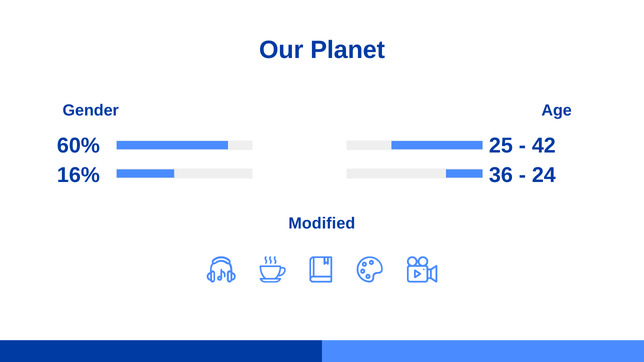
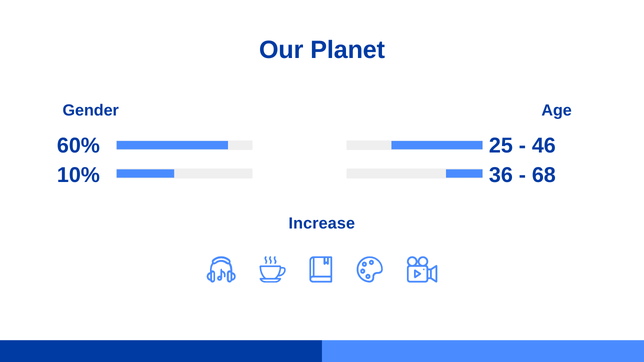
42: 42 -> 46 (544, 146)
16%: 16% -> 10% (78, 175)
24: 24 -> 68 (544, 175)
Modified: Modified -> Increase (322, 223)
